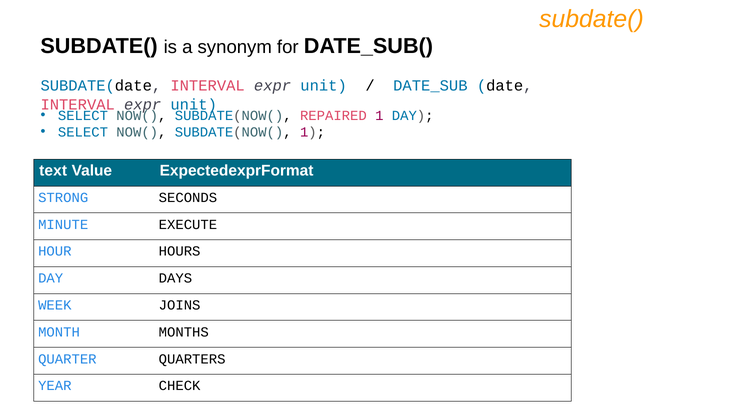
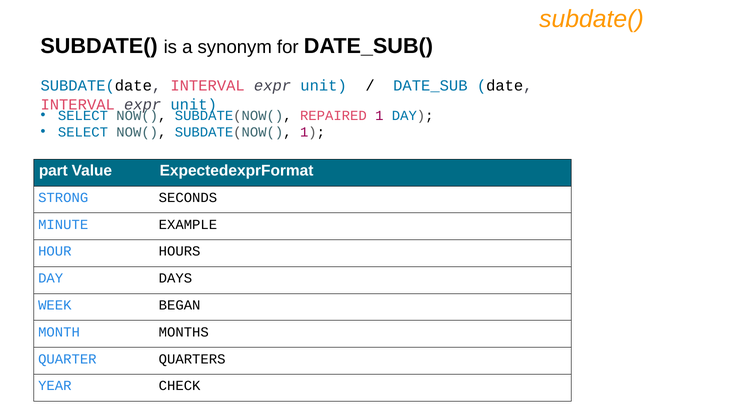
text: text -> part (53, 171)
EXECUTE: EXECUTE -> EXAMPLE (188, 225)
JOINS: JOINS -> BEGAN (180, 305)
